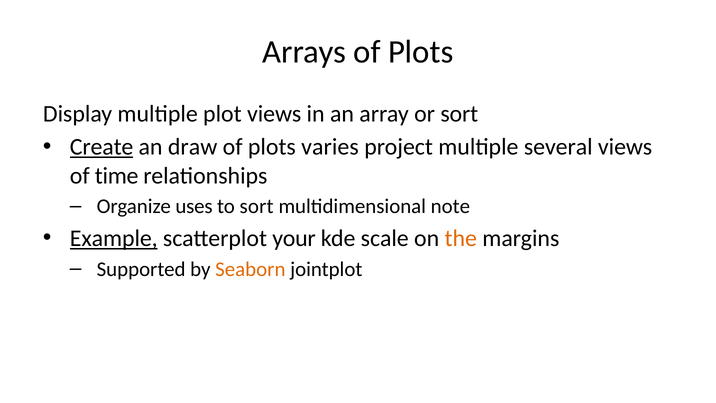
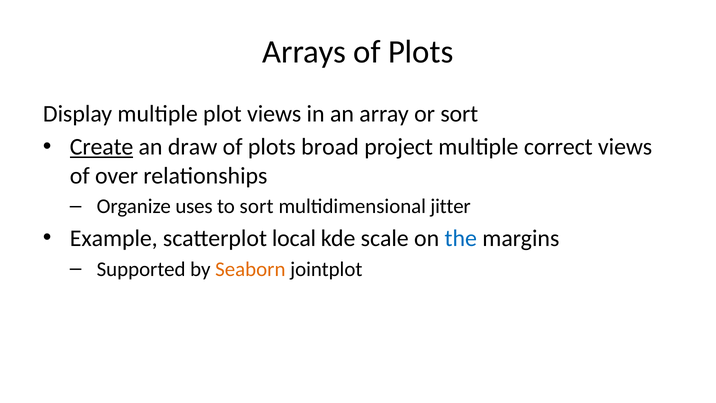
varies: varies -> broad (330, 147)
several: several -> correct (558, 147)
time: time -> over (117, 176)
note: note -> jitter (451, 206)
Example underline: present -> none (114, 238)
your: your -> local (294, 238)
the colour: orange -> blue (461, 238)
